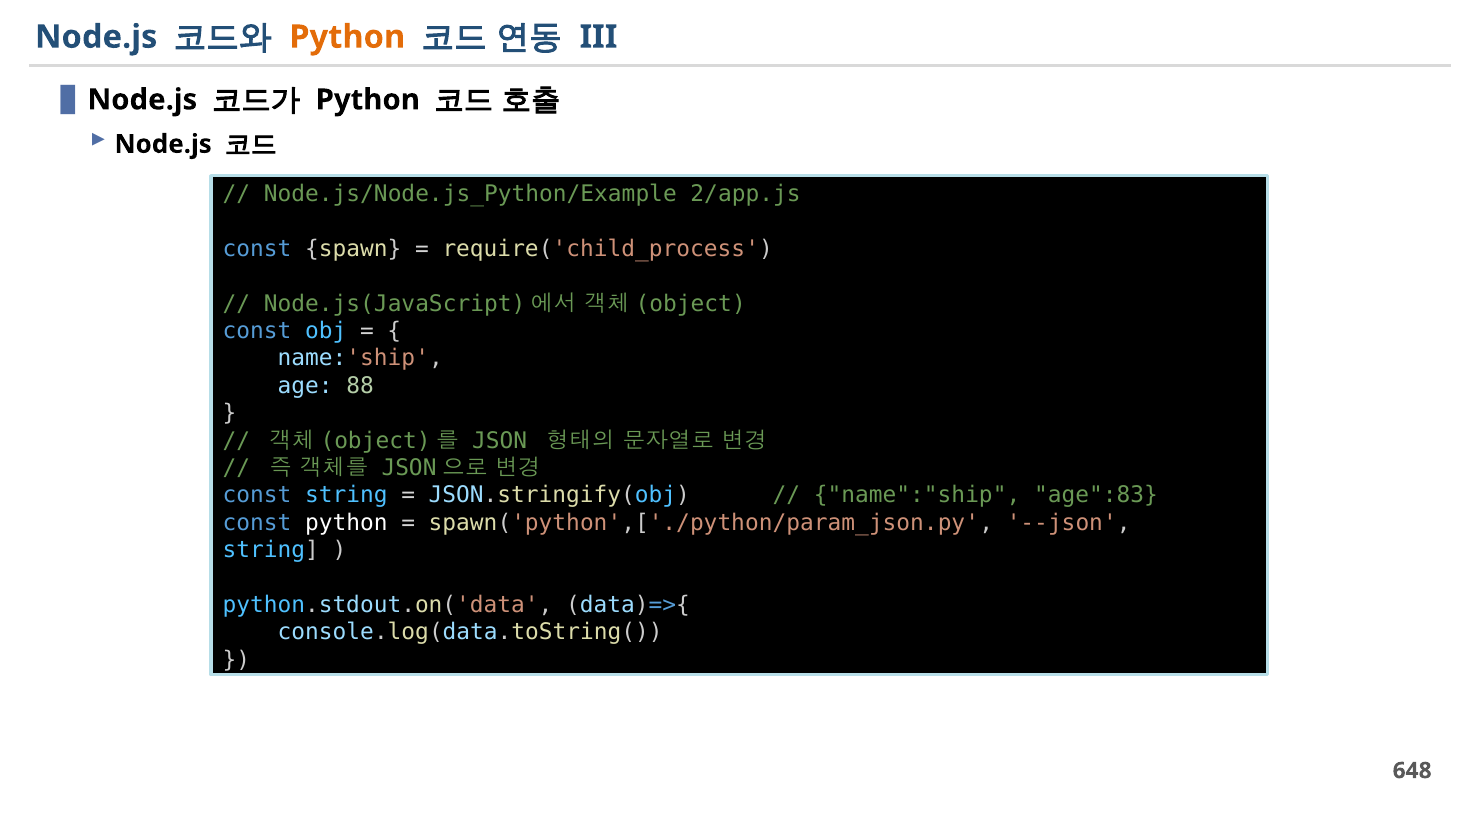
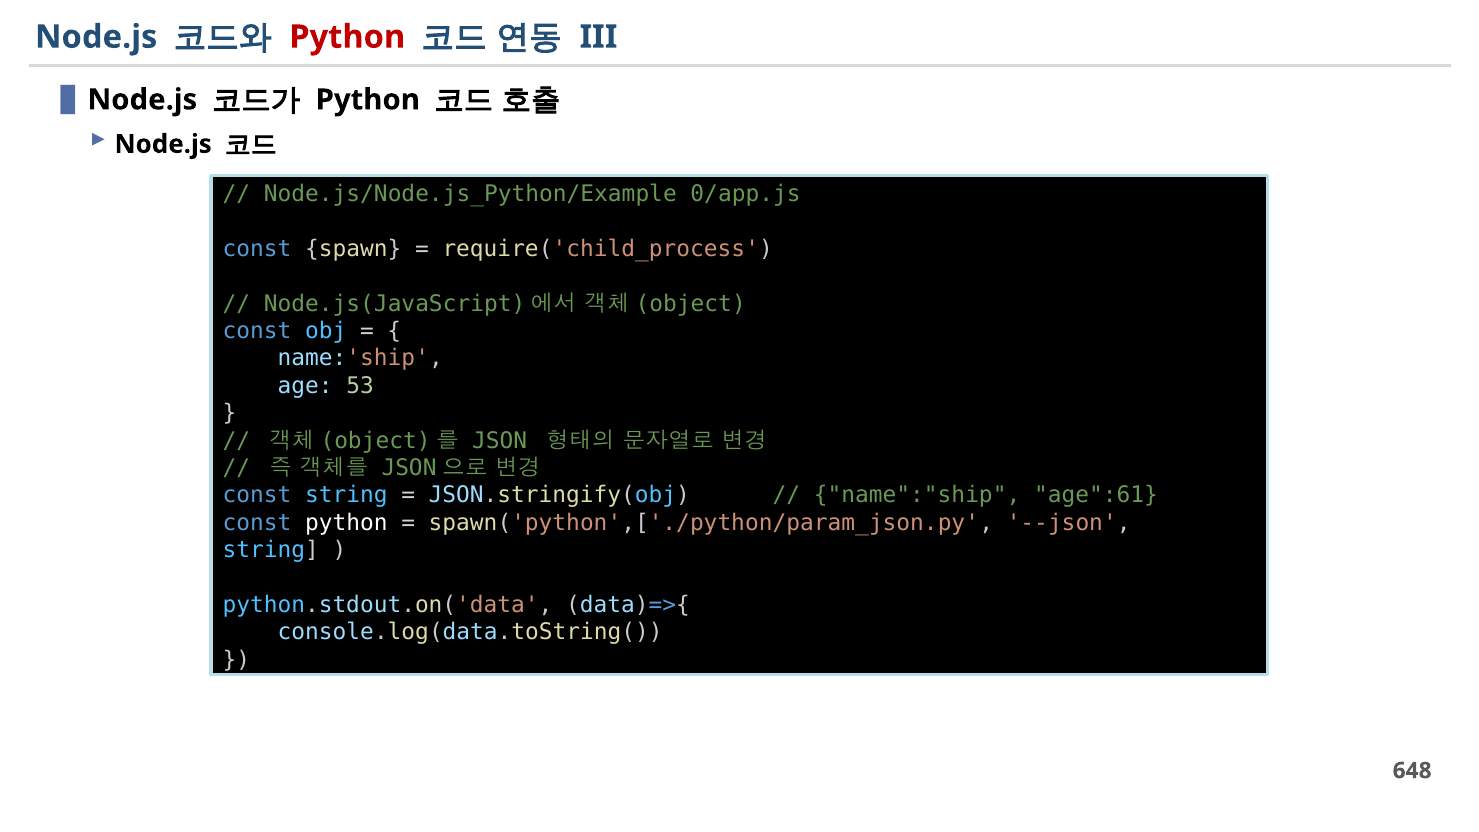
Python colour: orange -> red (347, 37)
2/app.js: 2/app.js -> 0/app.js (746, 194)
88: 88 -> 53 (360, 386)
age":83: age":83 -> age":61 (1096, 495)
